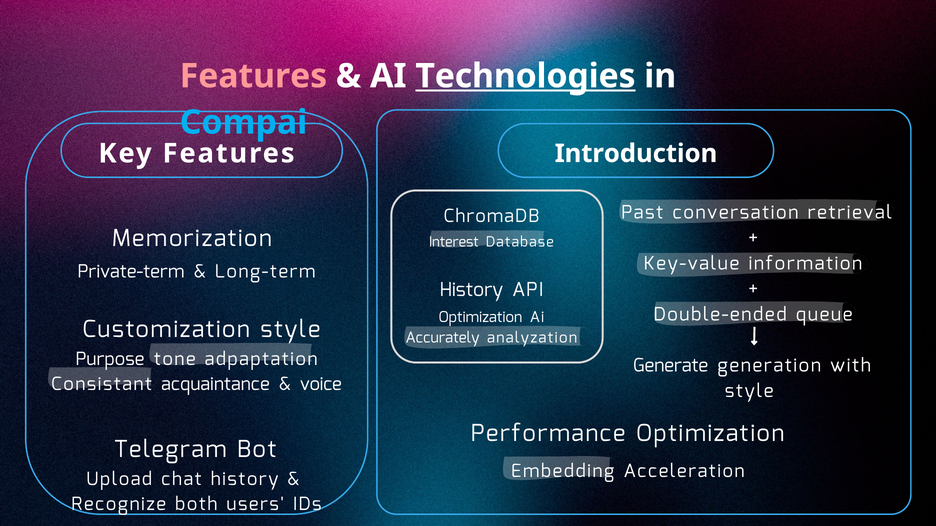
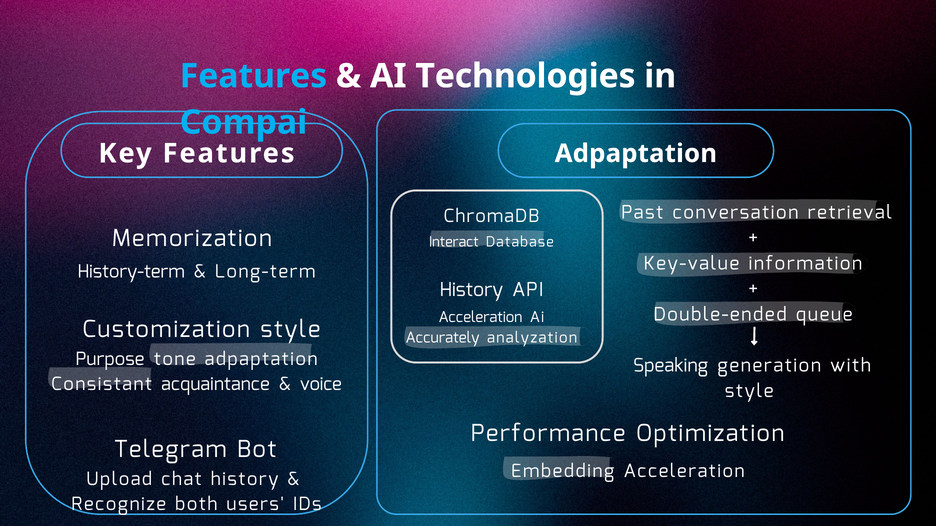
Features colour: pink -> light blue (253, 76)
Technologies underline: present -> none (525, 76)
Introduction: Introduction -> Adpaptation (636, 154)
Interest: Interest -> Interact (454, 243)
Private-term: Private-term -> History-term (131, 272)
Optimization: Optimization -> Acceleration (480, 317)
Generate: Generate -> Speaking (671, 366)
